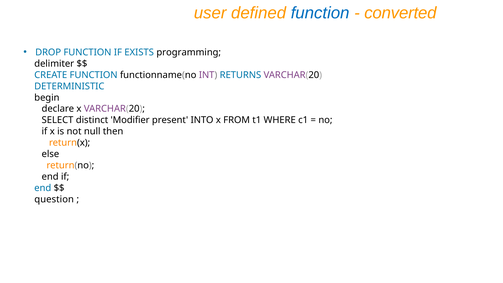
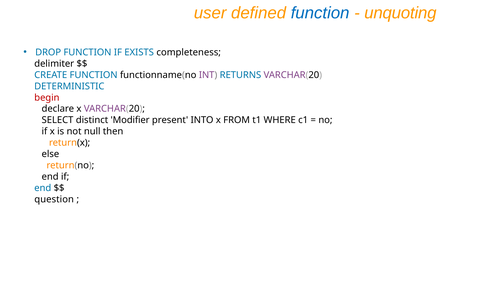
converted: converted -> unquoting (400, 13)
programming: programming -> completeness (189, 52)
begin colour: black -> red (47, 98)
